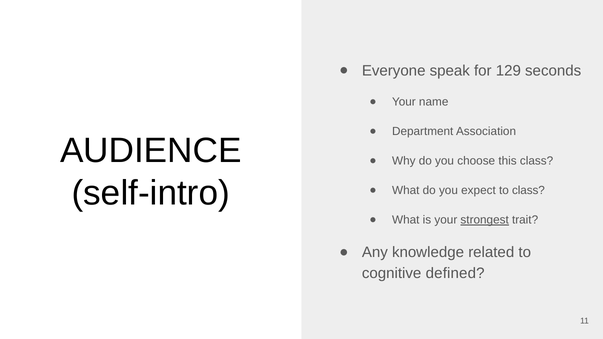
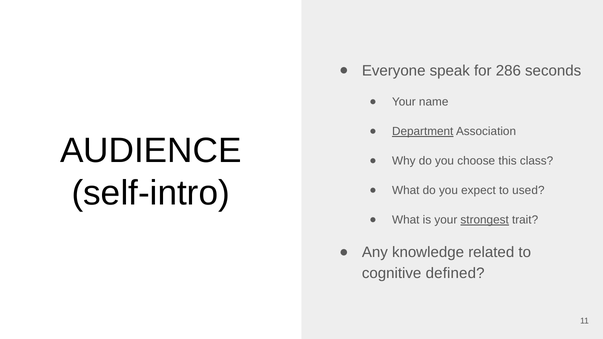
129: 129 -> 286 (508, 71)
Department underline: none -> present (423, 131)
to class: class -> used (528, 191)
